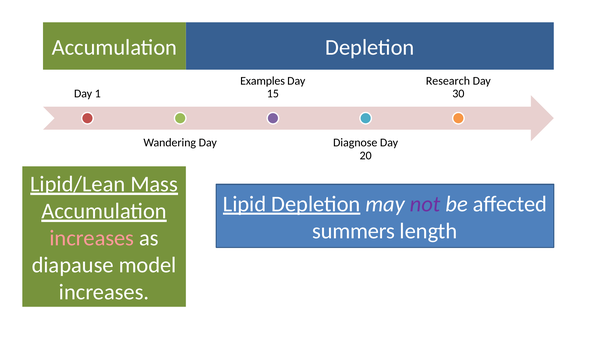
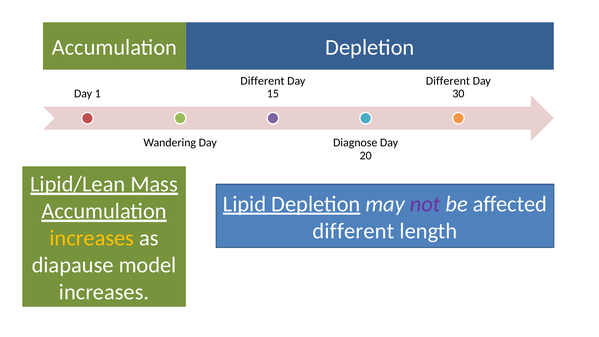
Examples: Examples -> Different (262, 81)
Research: Research -> Different (448, 81)
summers: summers -> different (353, 231)
increases colour: pink -> yellow (92, 238)
